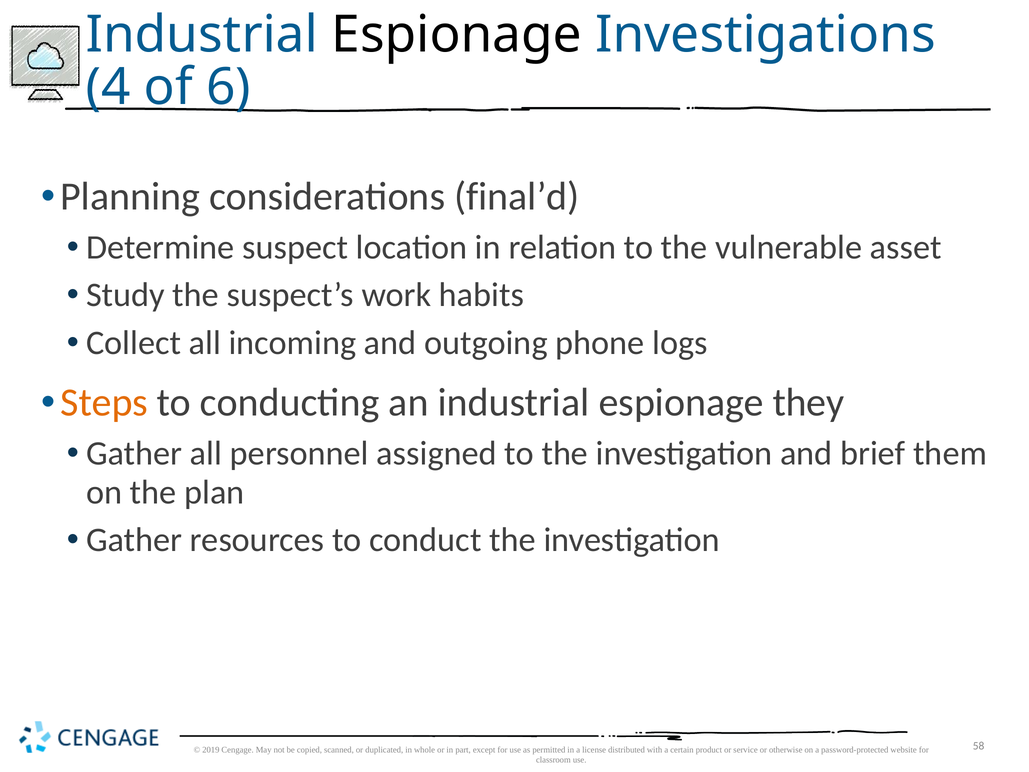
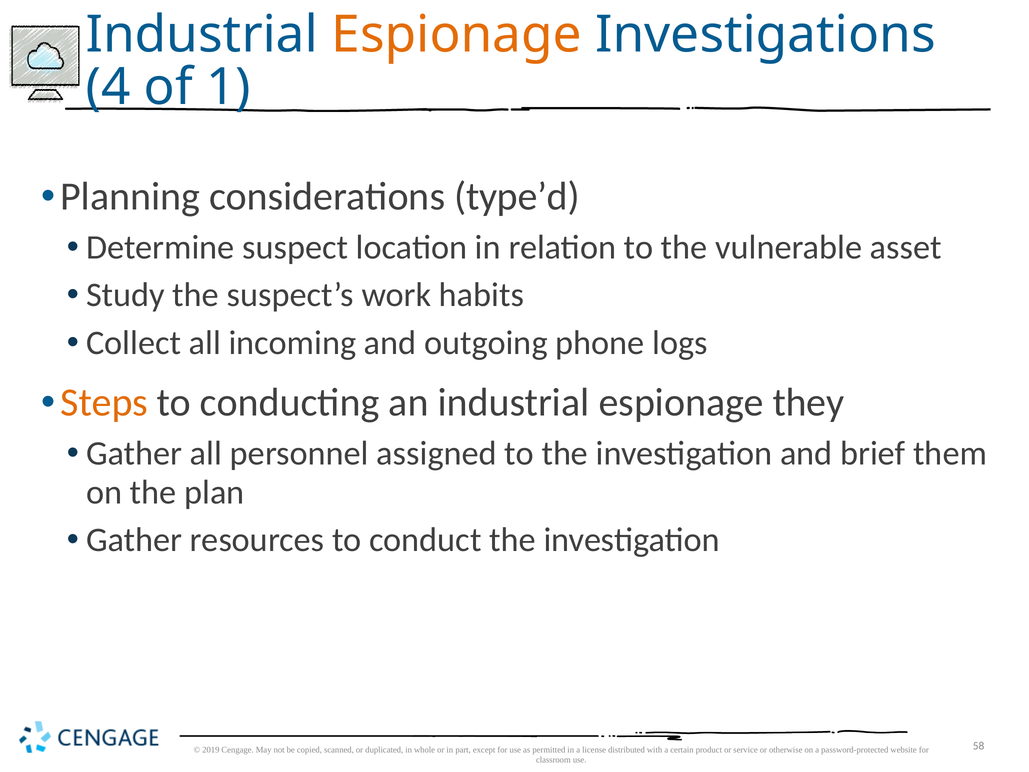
Espionage colour: black -> orange (457, 35)
6: 6 -> 1 (229, 87)
final’d: final’d -> type’d (517, 196)
